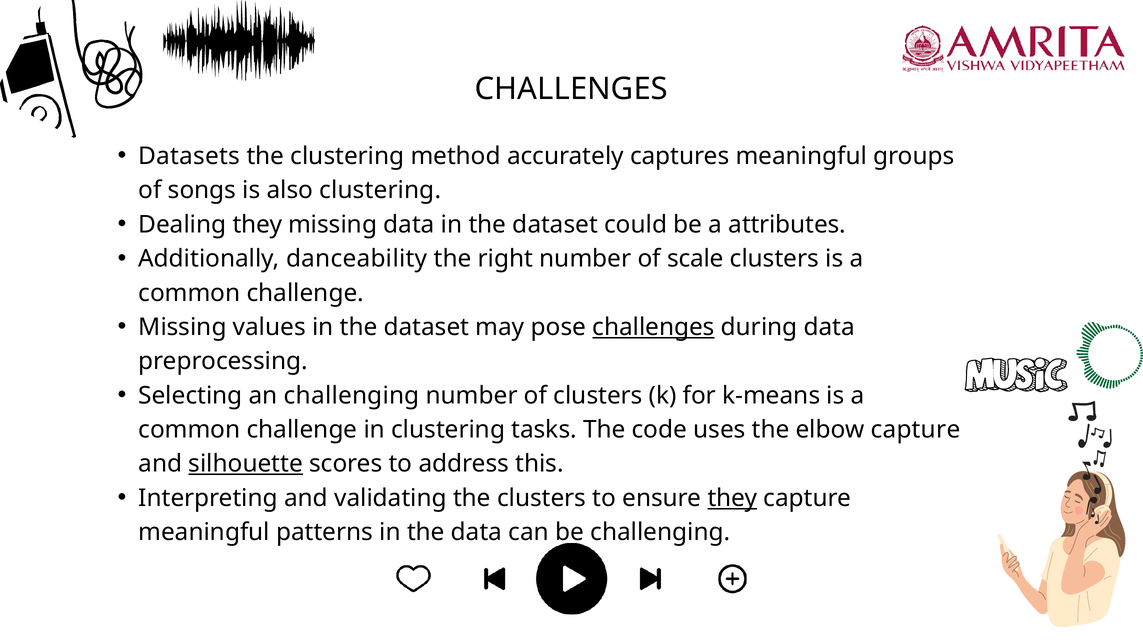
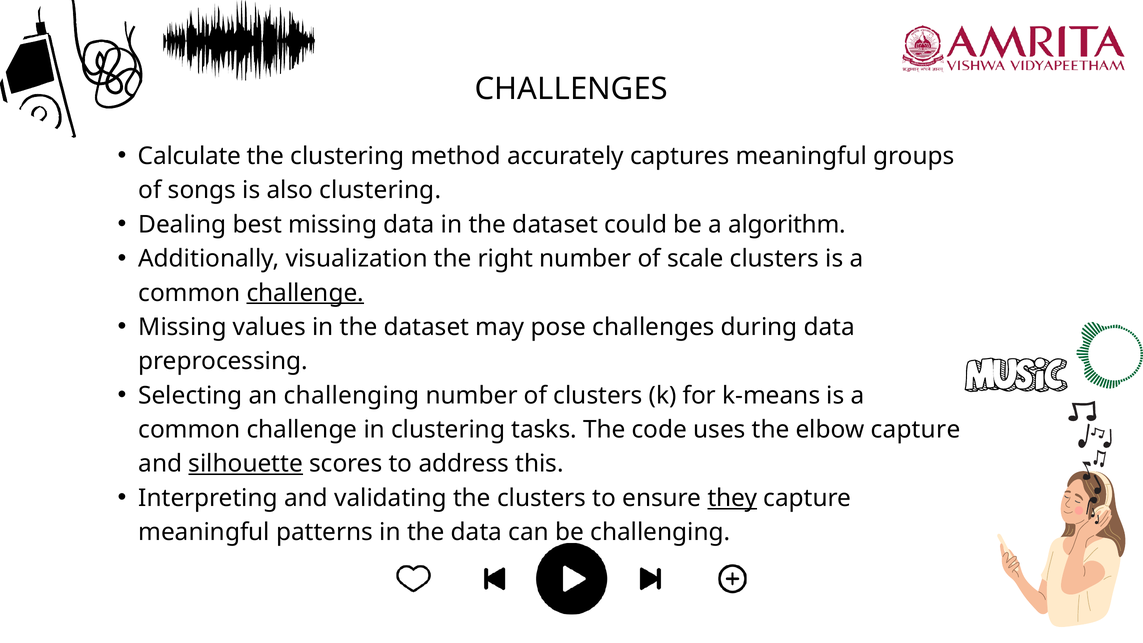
Datasets: Datasets -> Calculate (189, 156)
Dealing they: they -> best (257, 225)
attributes: attributes -> algorithm (787, 225)
danceability: danceability -> visualization (357, 259)
challenge underline: none -> present (305, 293)
challenges underline: present -> none (653, 327)
